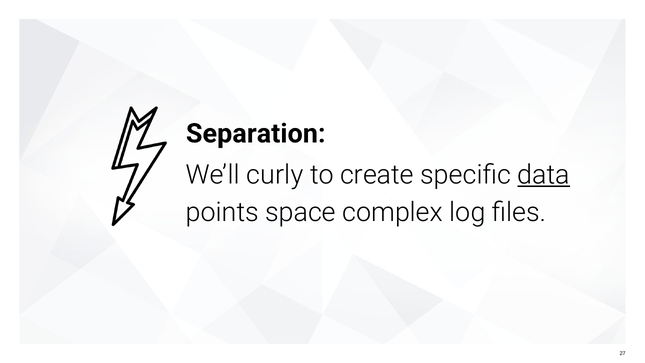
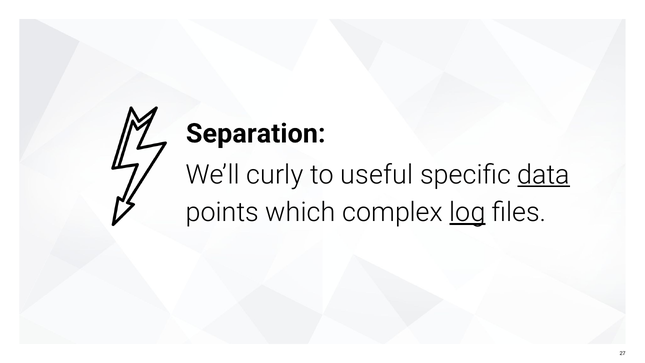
create: create -> useful (377, 175)
space: space -> which (301, 212)
log underline: none -> present (467, 212)
